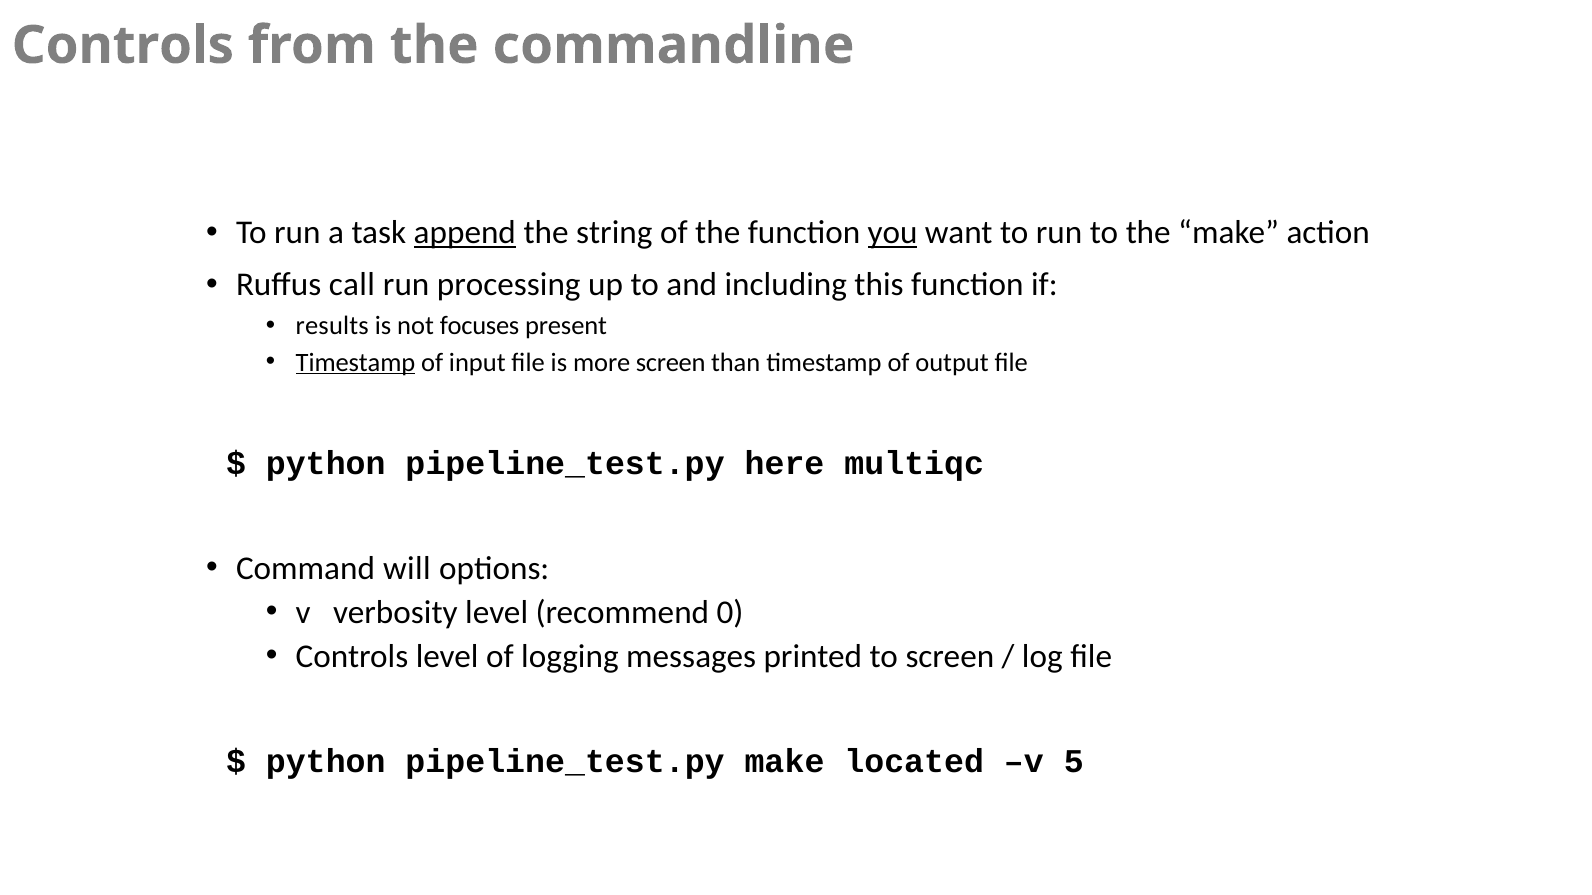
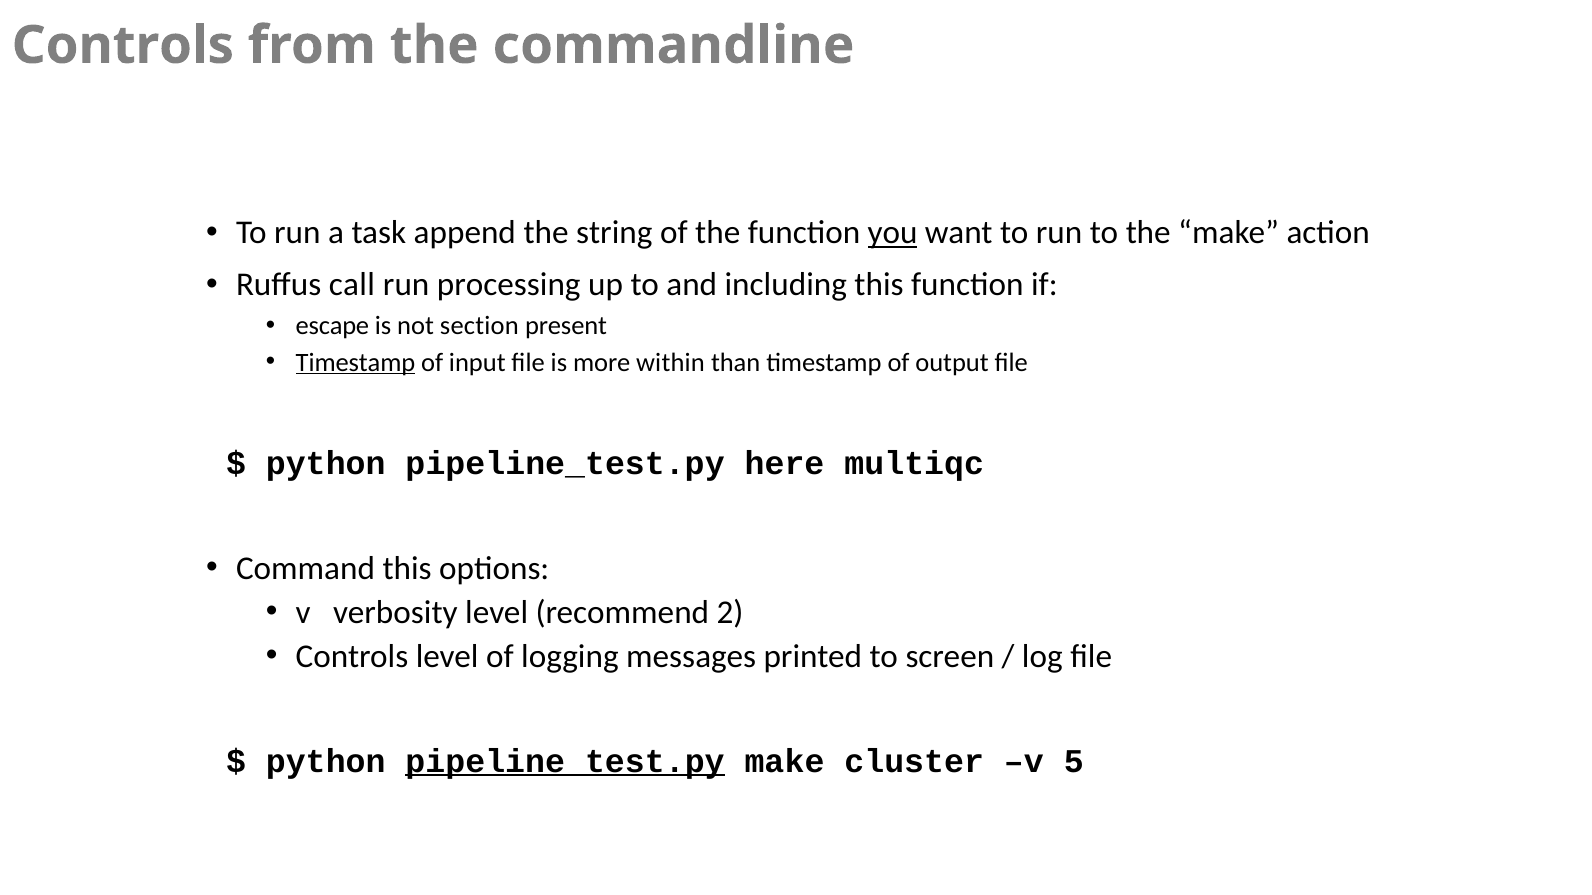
append underline: present -> none (465, 233)
results: results -> escape (332, 326)
focuses: focuses -> section (479, 326)
more screen: screen -> within (670, 362)
Command will: will -> this (407, 569)
0: 0 -> 2 (730, 613)
pipeline_test.py underline: none -> present (565, 762)
located: located -> cluster (914, 762)
